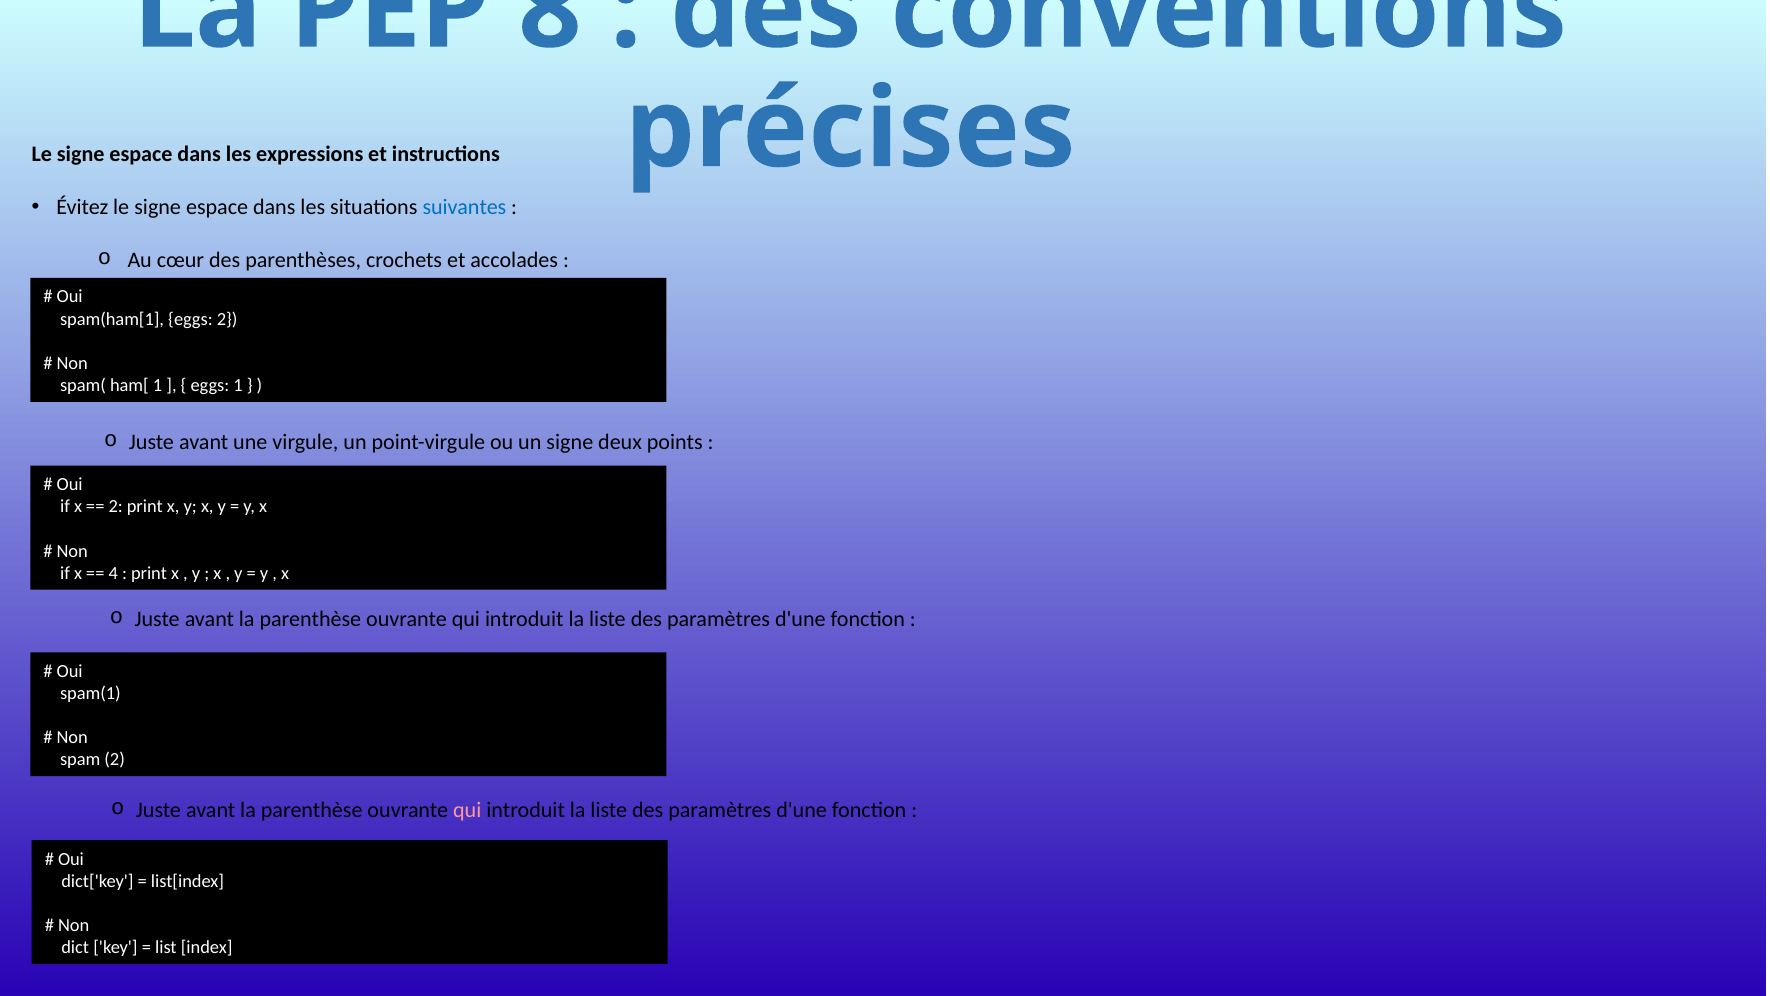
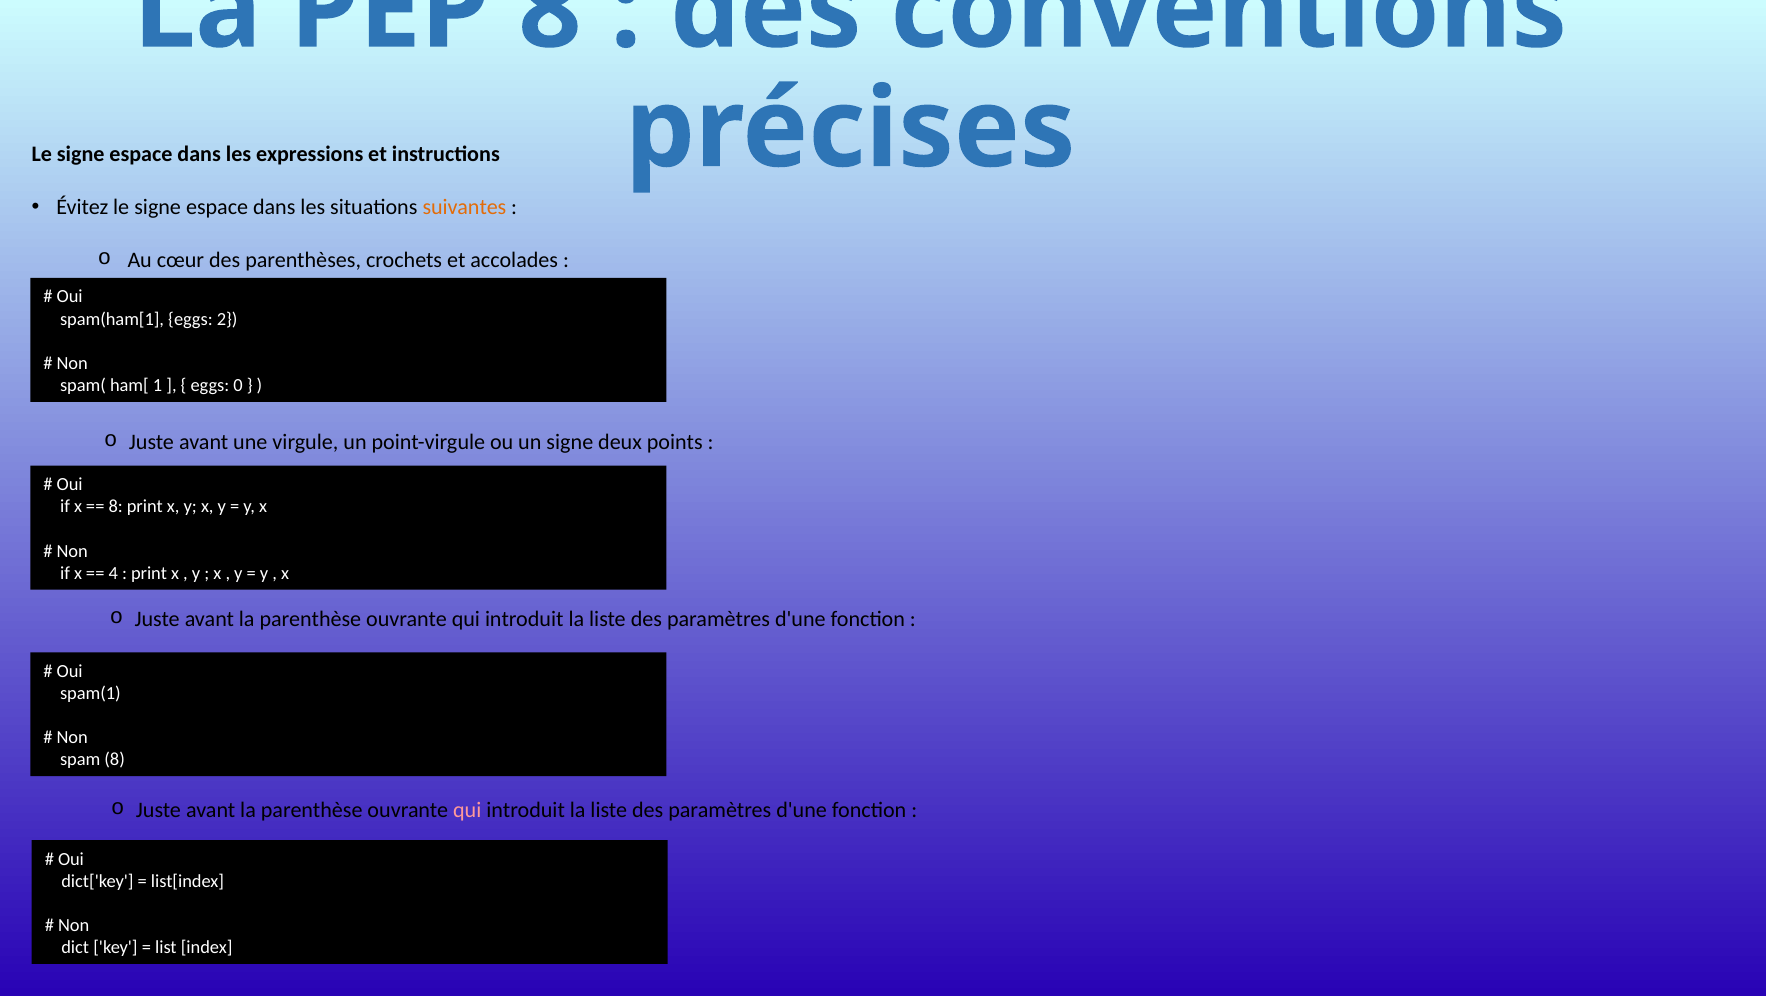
suivantes colour: blue -> orange (464, 207)
eggs 1: 1 -> 0 (238, 385)
2: 2 -> 8 (116, 507)
spam 2: 2 -> 8 (115, 760)
